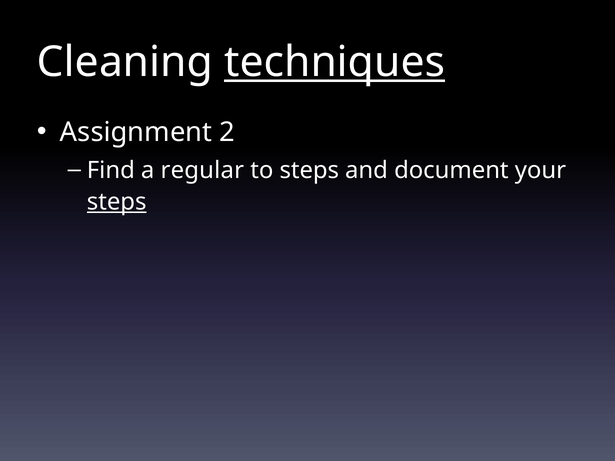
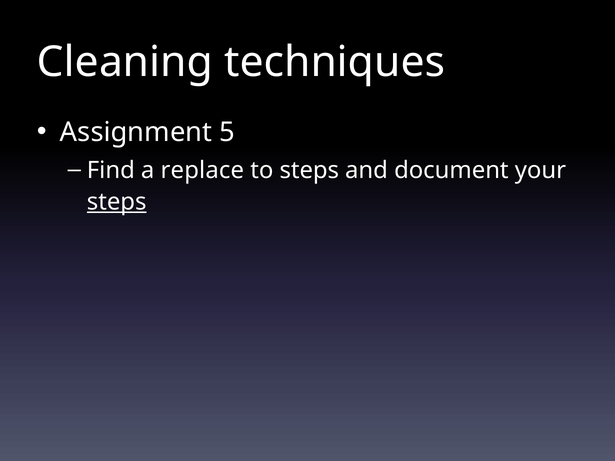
techniques underline: present -> none (335, 62)
2: 2 -> 5 (227, 132)
regular: regular -> replace (202, 170)
